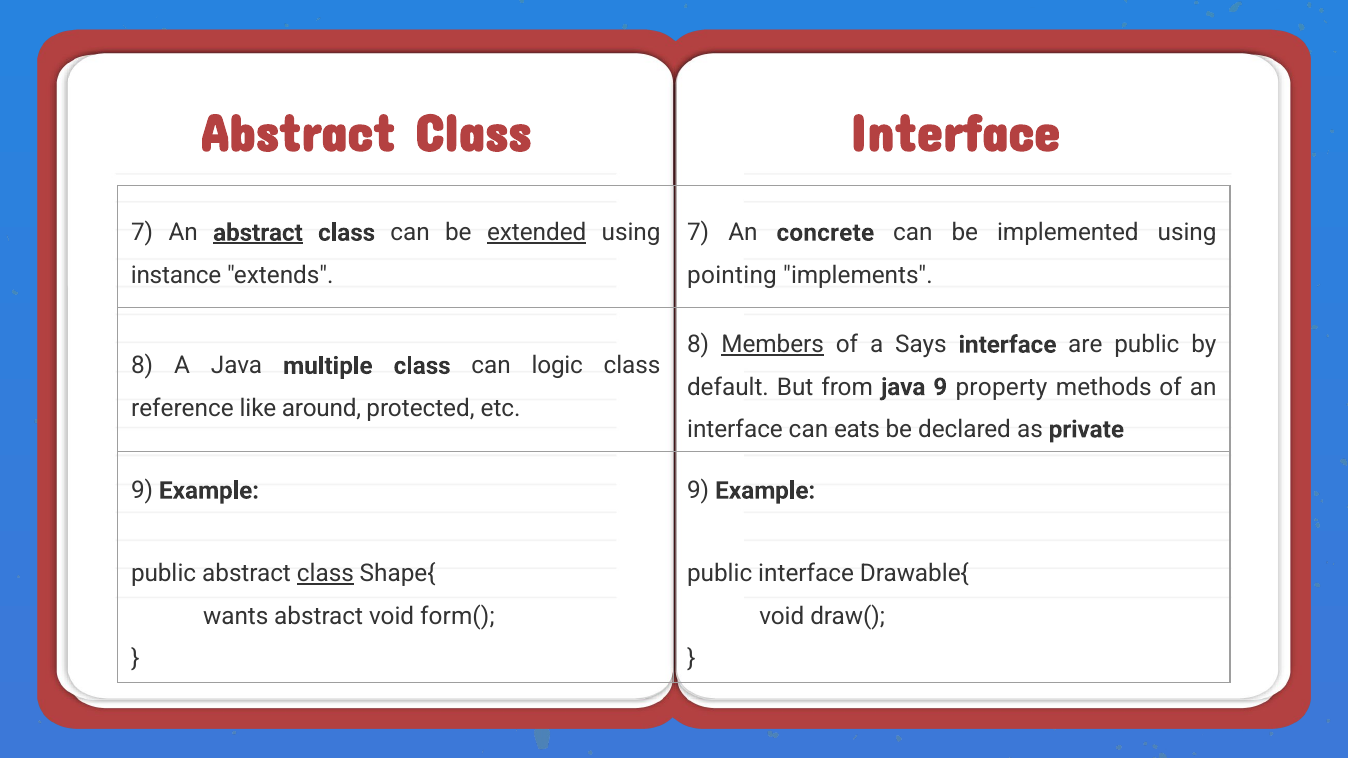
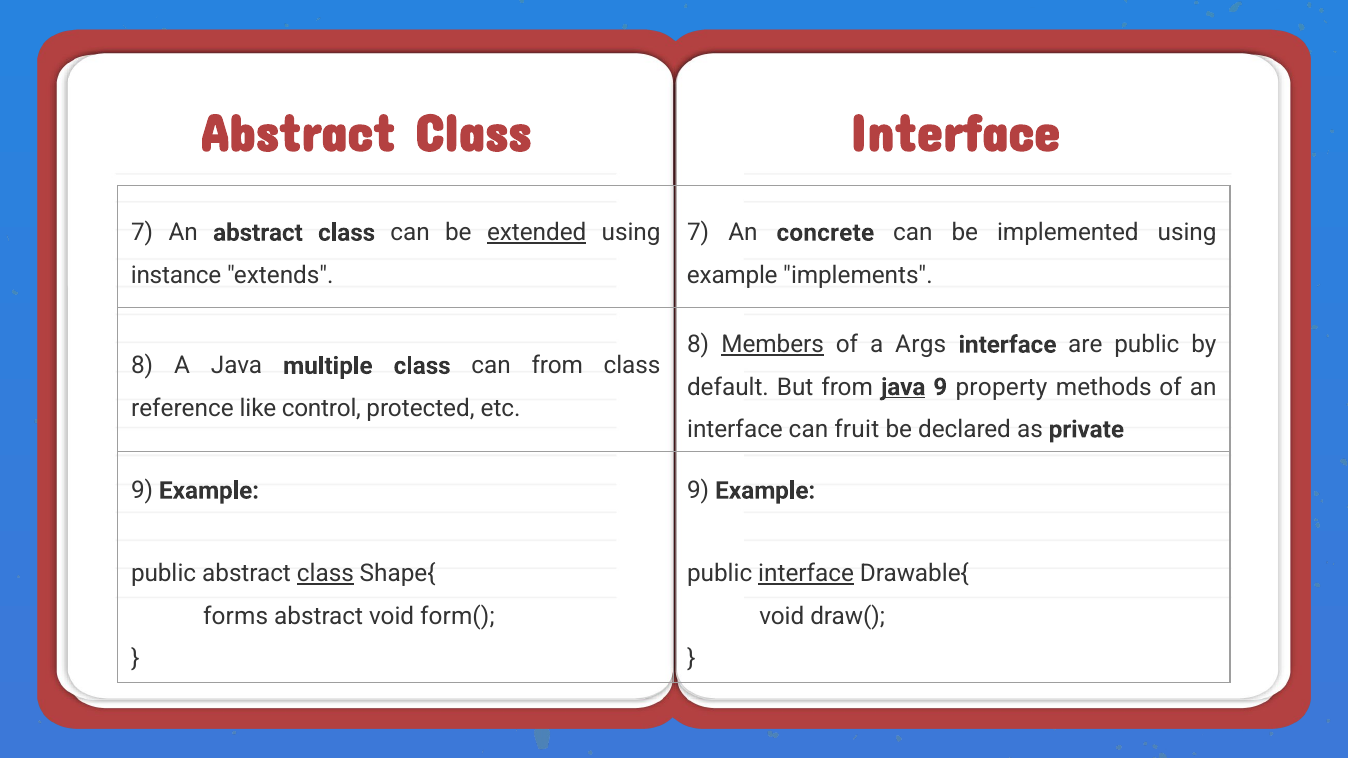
abstract underline: present -> none (258, 233)
pointing: pointing -> example (732, 275)
Says: Says -> Args (921, 345)
can logic: logic -> from (557, 366)
java underline: none -> present (903, 387)
around: around -> control (321, 408)
eats: eats -> fruit (857, 430)
interface underline: none -> present (806, 574)
wants: wants -> forms (236, 616)
